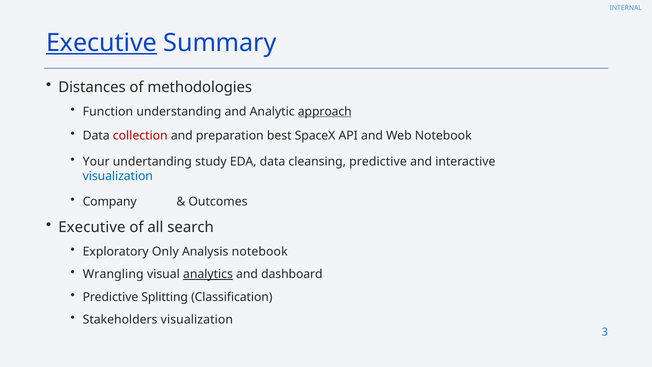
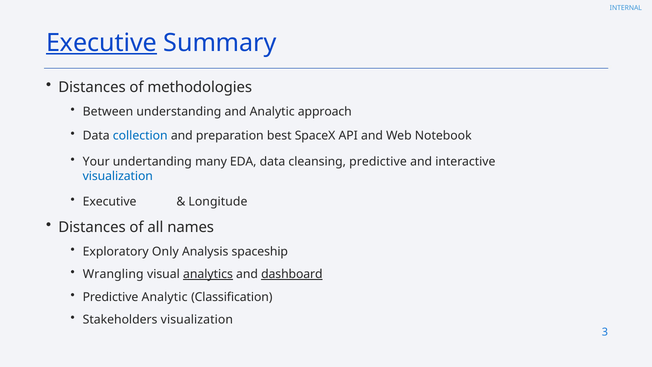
Function: Function -> Between (108, 111)
approach underline: present -> none (325, 111)
collection colour: red -> blue (140, 136)
study: study -> many (211, 162)
Company: Company -> Executive (110, 202)
Outcomes: Outcomes -> Longitude (218, 202)
Executive: Executive -> Distances (92, 227)
search: search -> names (191, 227)
Analysis notebook: notebook -> spaceship (260, 251)
dashboard underline: none -> present (292, 274)
Predictive Splitting: Splitting -> Analytic (165, 297)
